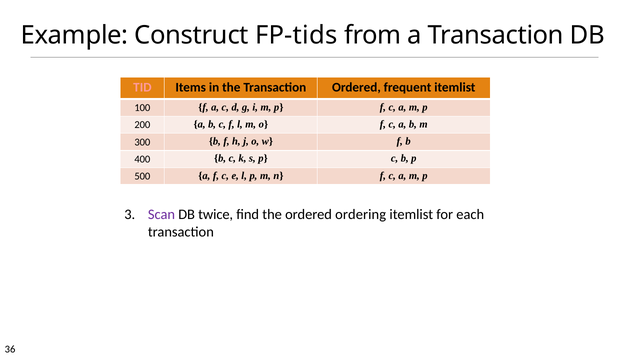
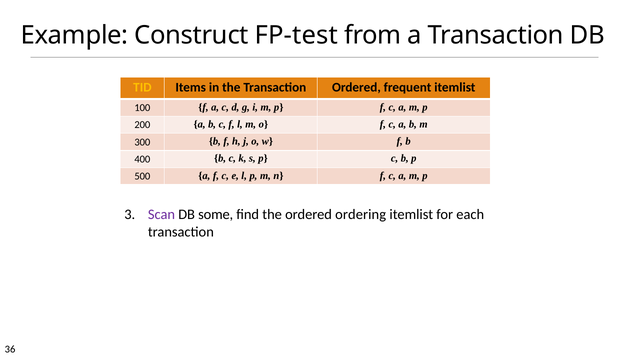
FP-tids: FP-tids -> FP-test (296, 35)
TID colour: pink -> yellow (142, 88)
twice: twice -> some (216, 215)
